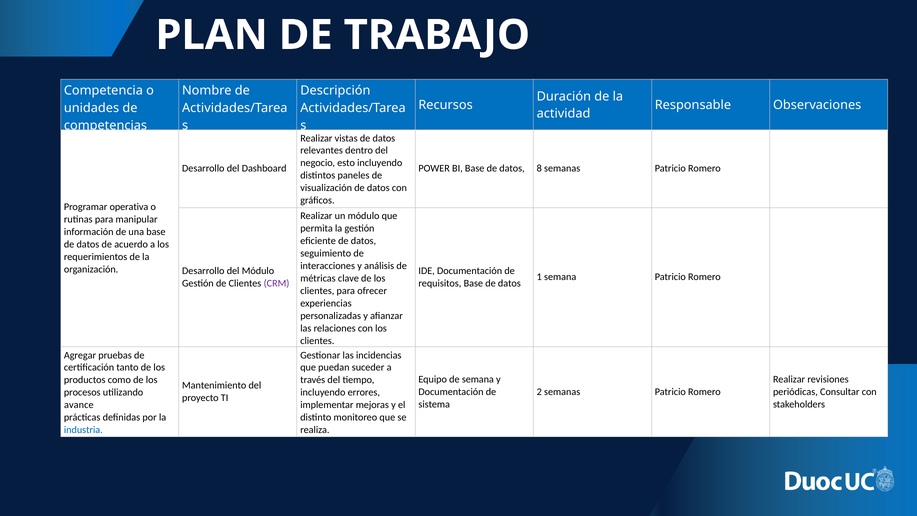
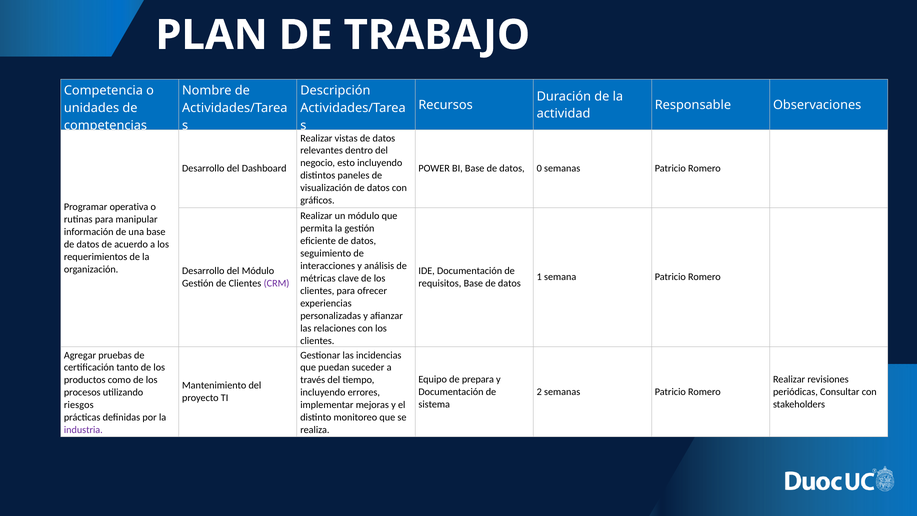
8: 8 -> 0 (539, 169)
de semana: semana -> prepara (478, 379)
avance: avance -> riesgos (79, 405)
industria colour: blue -> purple (83, 430)
